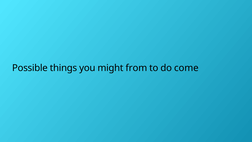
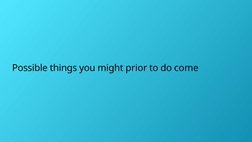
from: from -> prior (136, 68)
